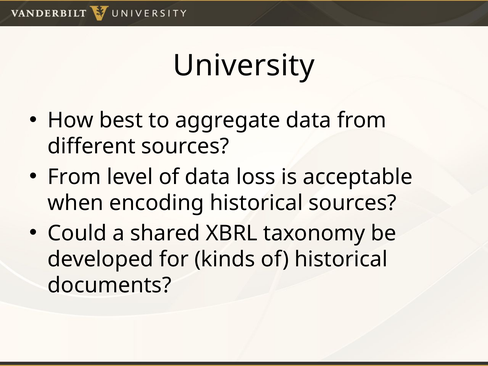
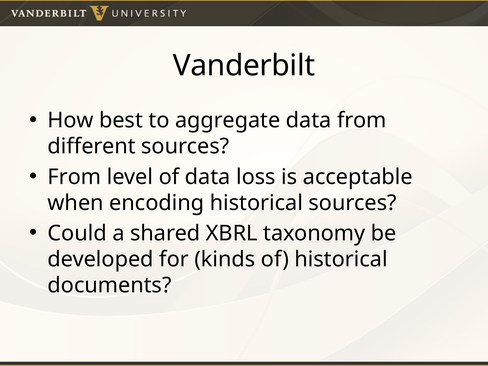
University: University -> Vanderbilt (244, 66)
